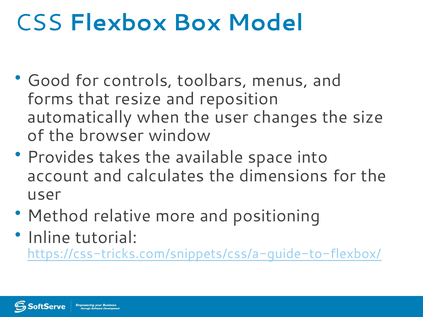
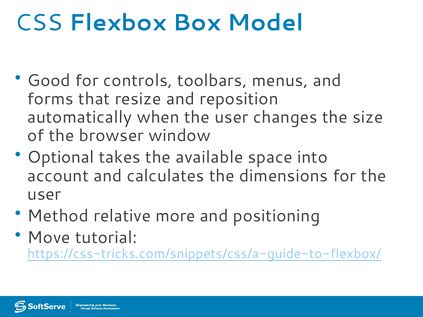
Provides: Provides -> Optional (61, 157)
Inline: Inline -> Move (49, 238)
